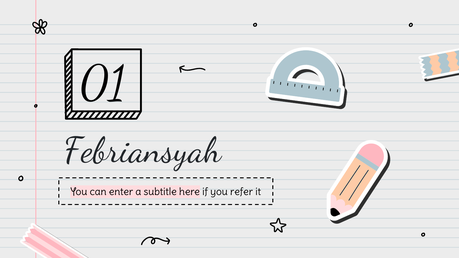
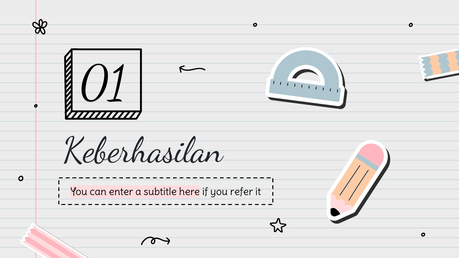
Febriansyah: Febriansyah -> Keberhasilan (143, 150)
